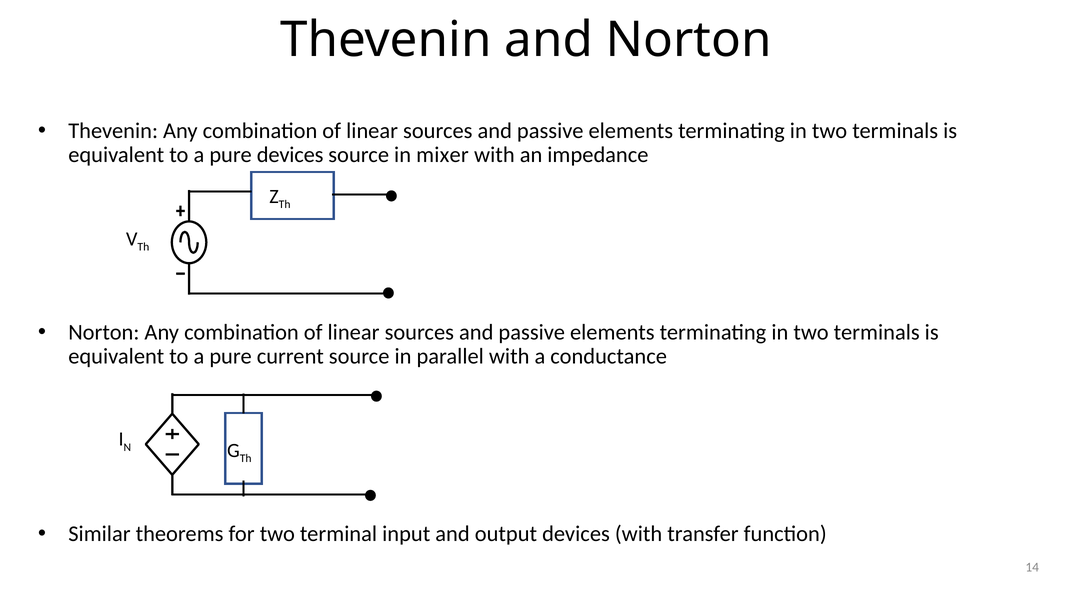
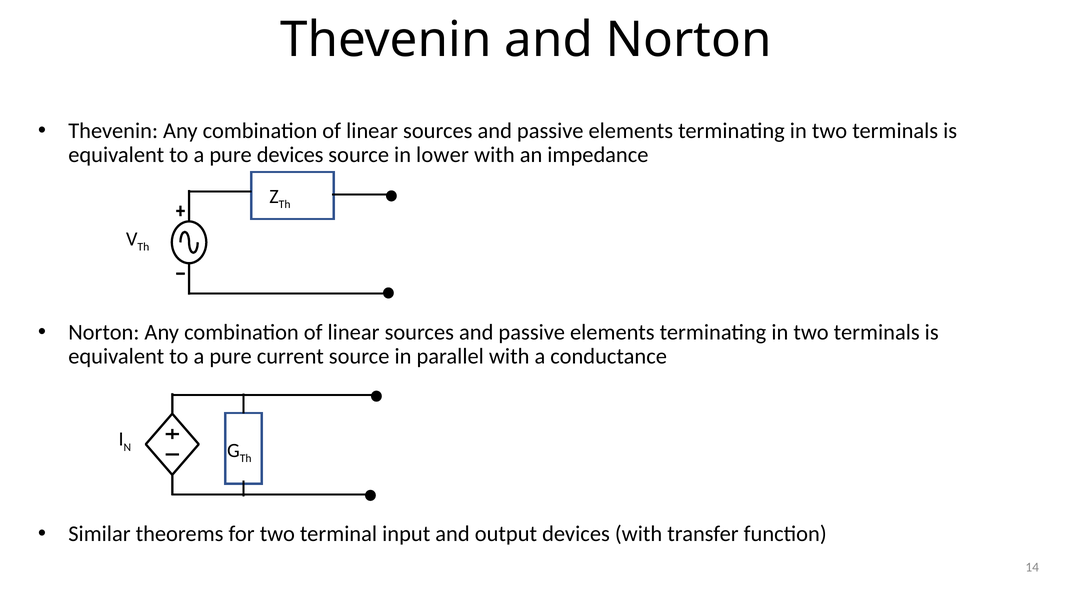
mixer: mixer -> lower (442, 155)
